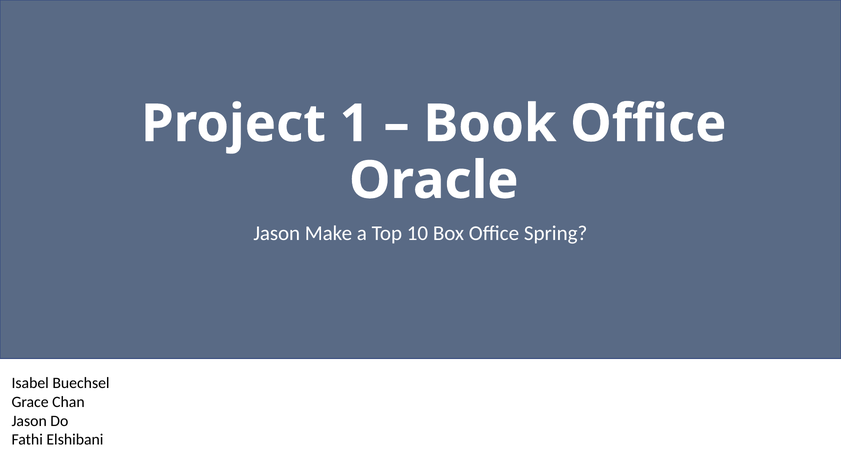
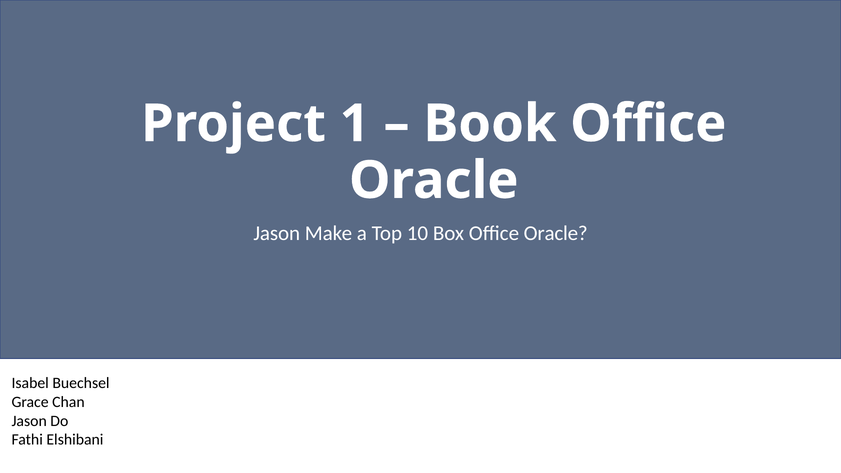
Box Office Spring: Spring -> Oracle (556, 233)
